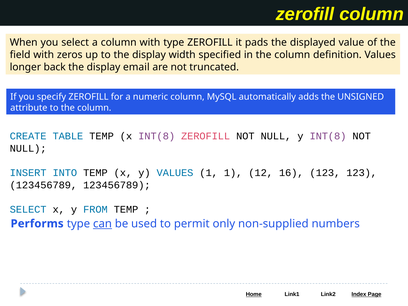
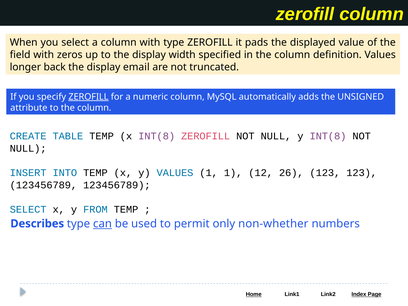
ZEROFILL underline: none -> present (89, 97)
16: 16 -> 26 (291, 173)
Performs: Performs -> Describes (37, 224)
non-supplied: non-supplied -> non-whether (273, 224)
